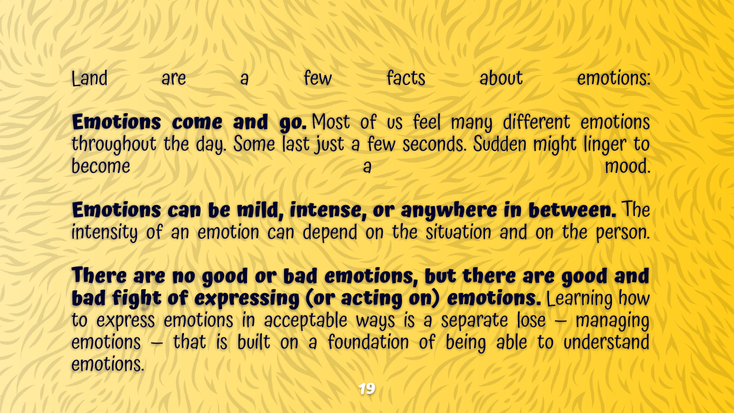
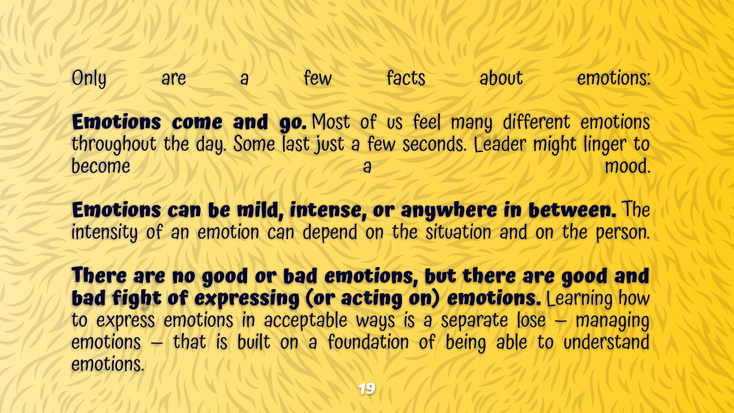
Land: Land -> Only (89, 78)
Sudden: Sudden -> Leader (500, 144)
